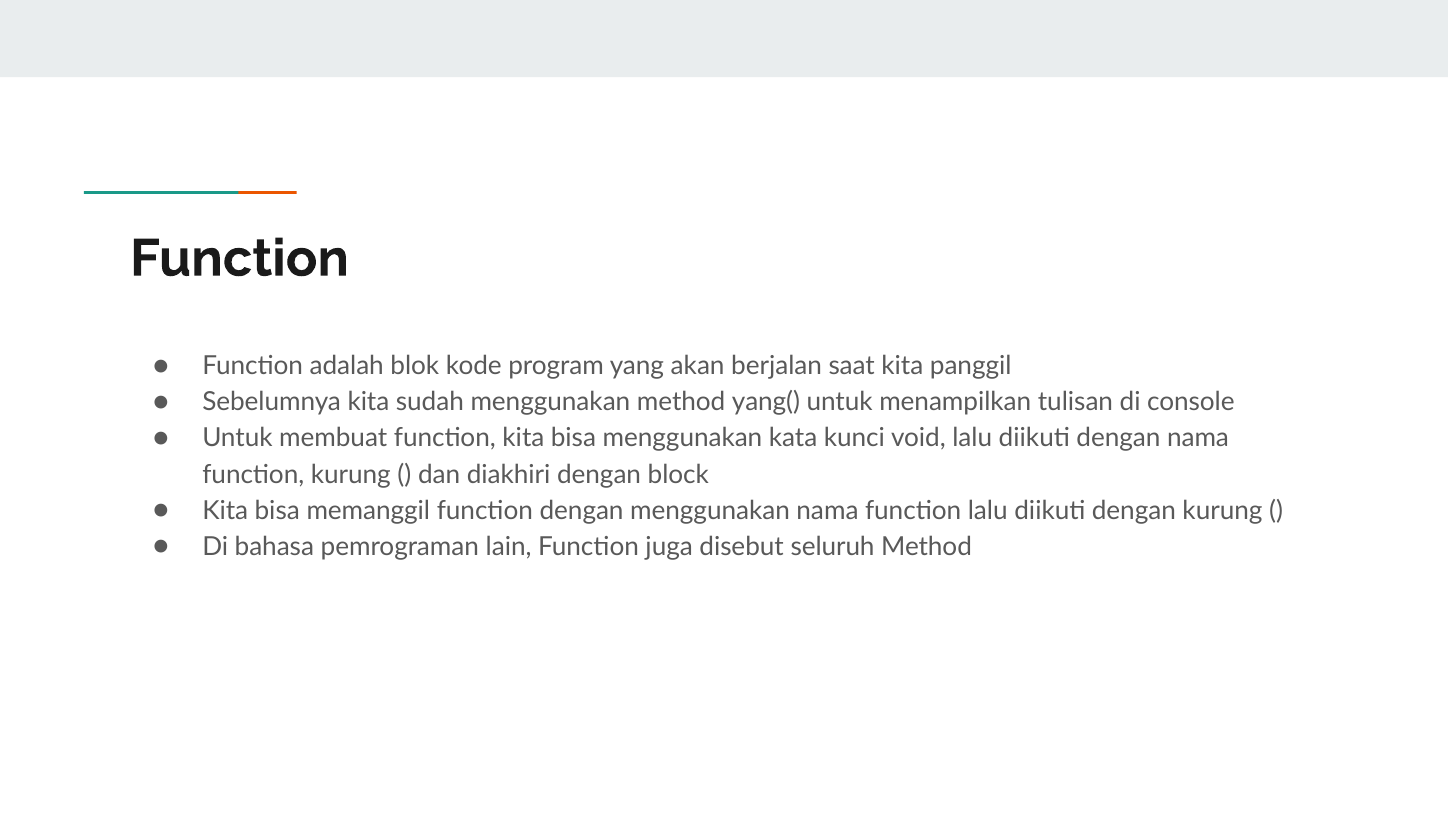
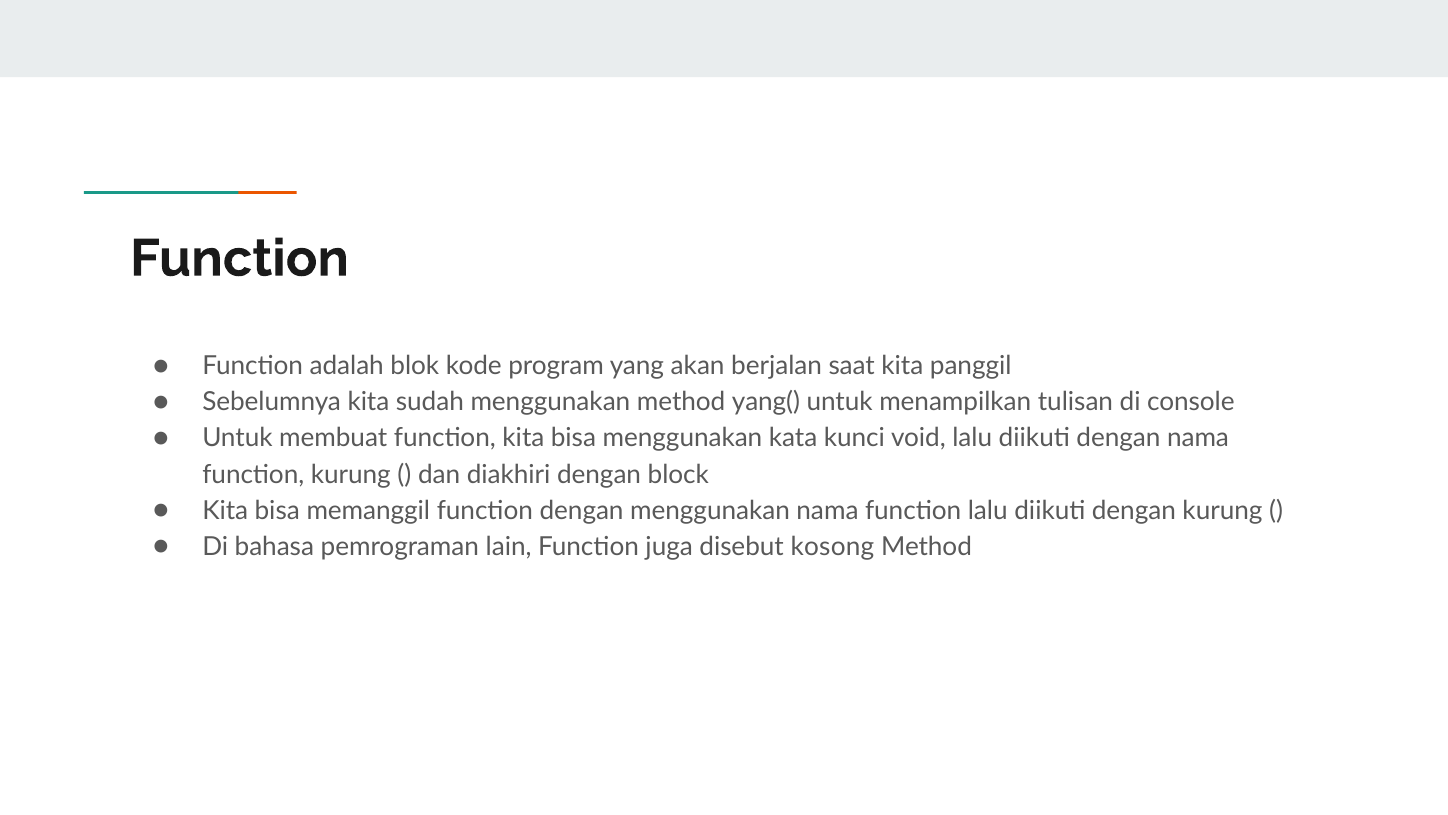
seluruh: seluruh -> kosong (832, 546)
